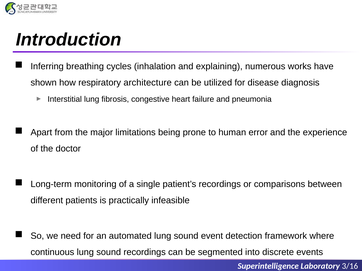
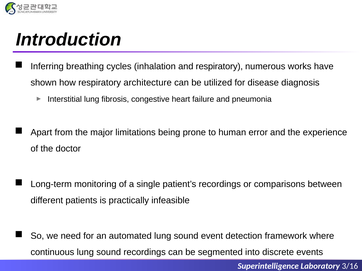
and explaining: explaining -> respiratory (219, 67)
